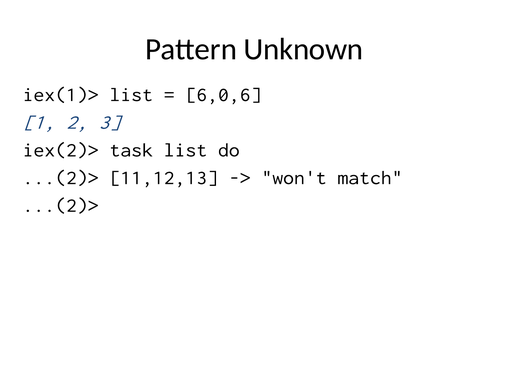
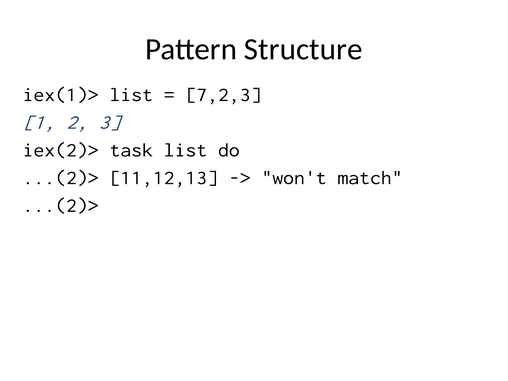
Unknown: Unknown -> Structure (303, 49)
6,0,6: 6,0,6 -> 7,2,3 (223, 95)
